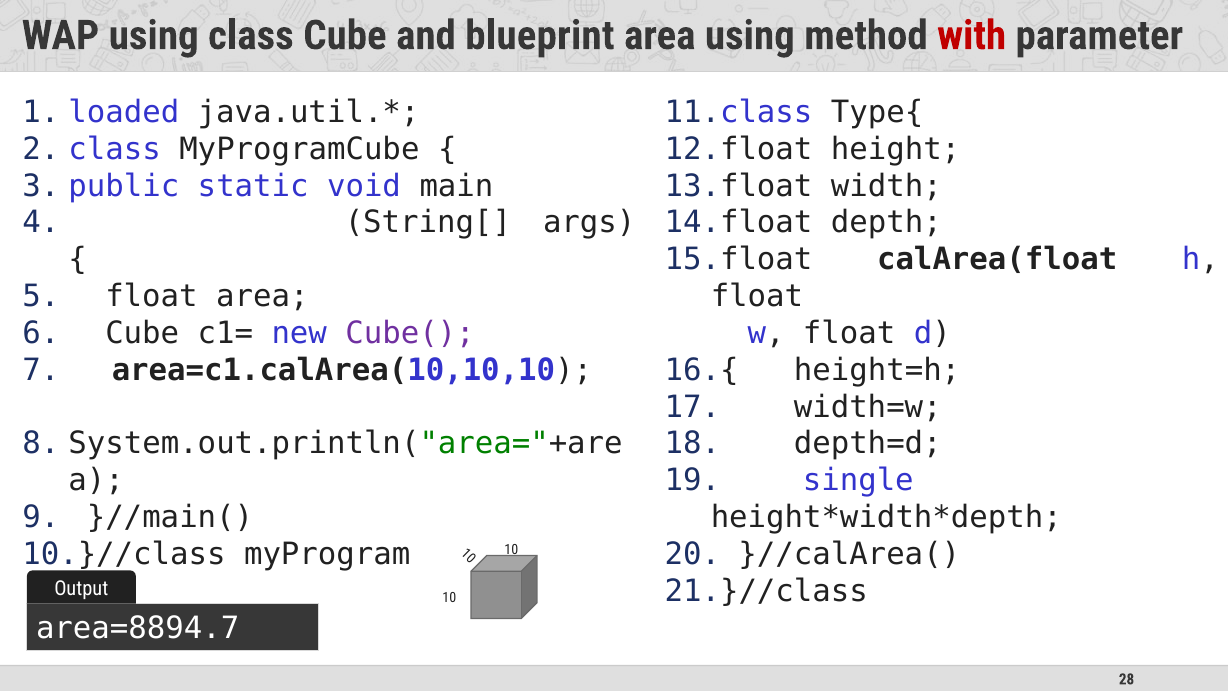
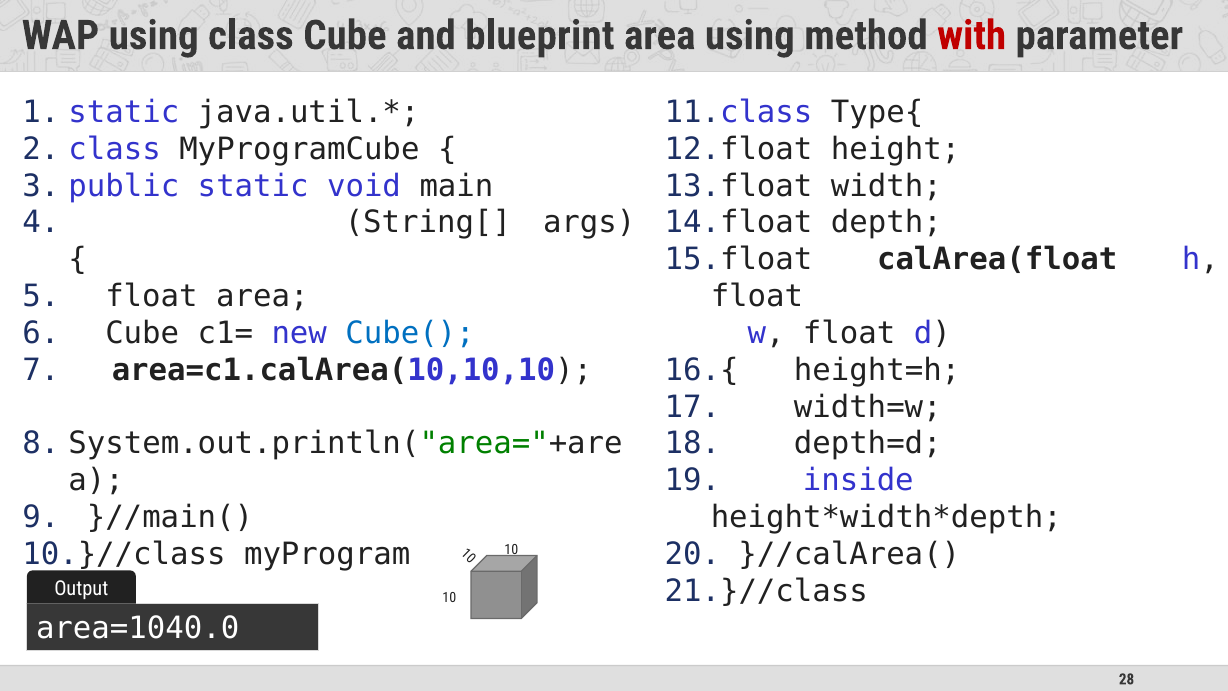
loaded: loaded -> static (124, 112)
Cube( colour: purple -> blue (410, 333)
single: single -> inside (858, 481)
area=8894.7: area=8894.7 -> area=1040.0 (138, 628)
